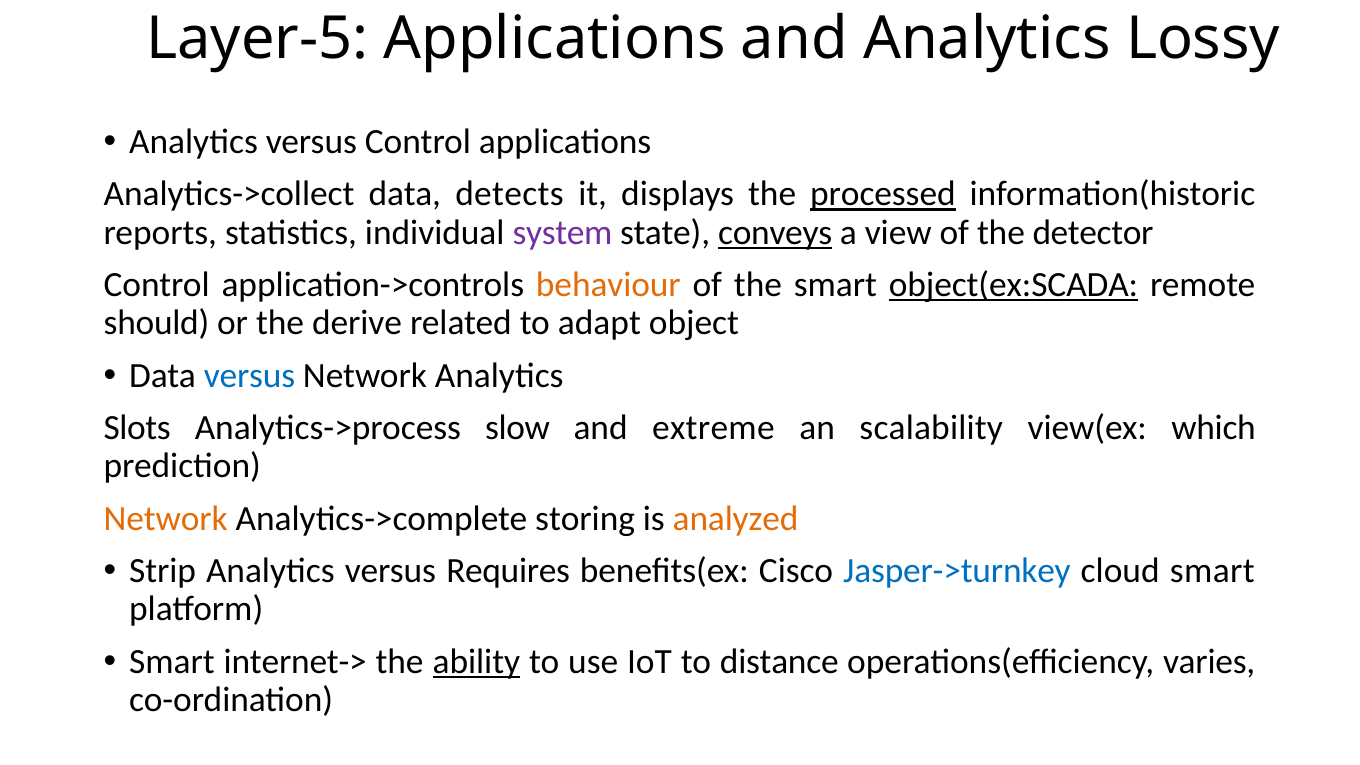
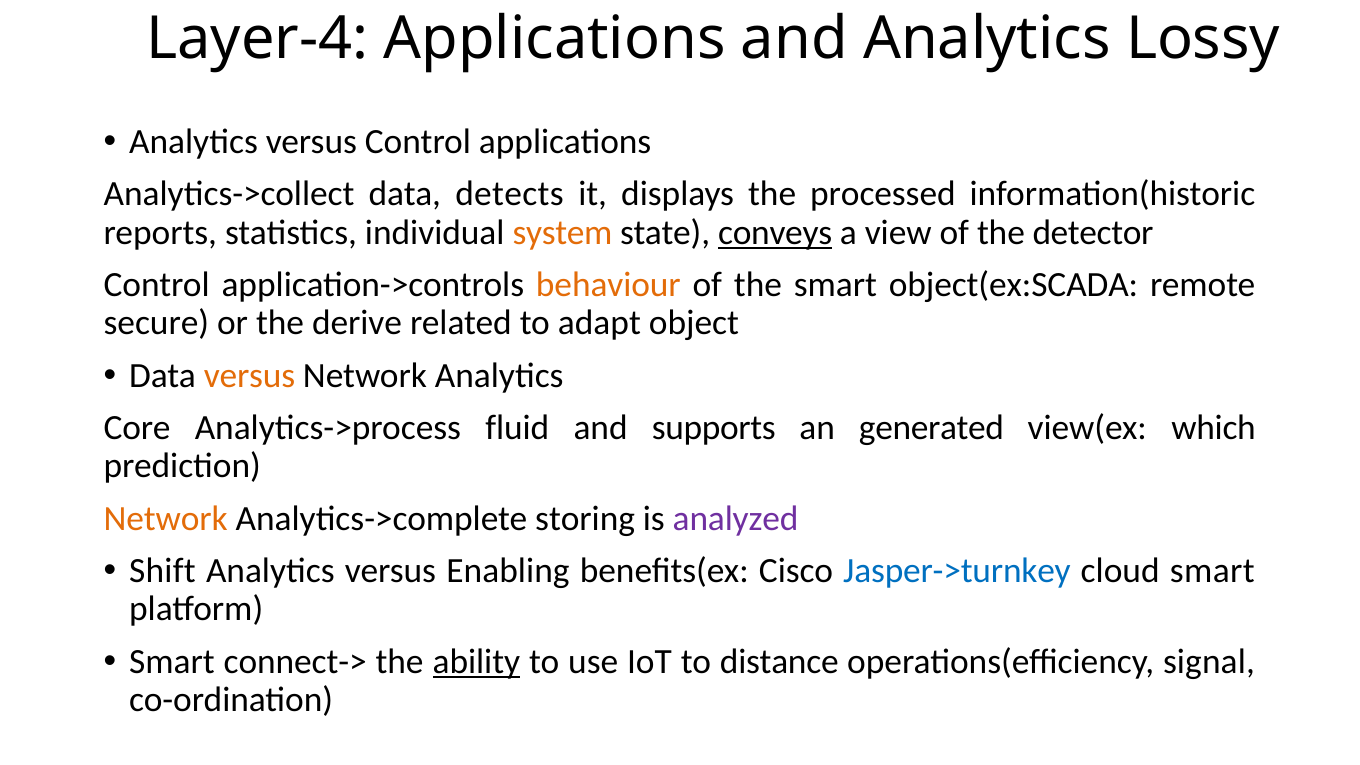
Layer-5: Layer-5 -> Layer-4 (257, 39)
processed underline: present -> none (883, 194)
system colour: purple -> orange (562, 233)
object(ex:SCADA underline: present -> none (1014, 285)
should: should -> secure (156, 323)
versus colour: blue -> orange (249, 376)
Slots: Slots -> Core (137, 428)
slow: slow -> fluid (517, 428)
extreme: extreme -> supports (714, 428)
scalability: scalability -> generated (931, 428)
analyzed colour: orange -> purple (736, 519)
Strip: Strip -> Shift (162, 571)
Requires: Requires -> Enabling (508, 571)
internet->: internet-> -> connect-> (295, 662)
varies: varies -> signal (1209, 662)
